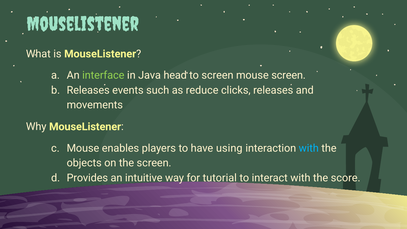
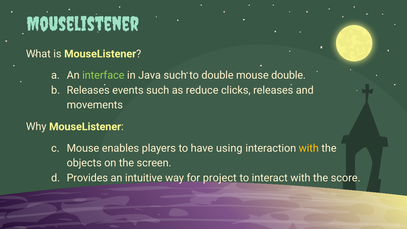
Java head: head -> such (175, 75)
to screen: screen -> double (218, 75)
mouse screen: screen -> double (289, 75)
with colour: light blue -> yellow (309, 148)
tutorial: tutorial -> project (220, 178)
